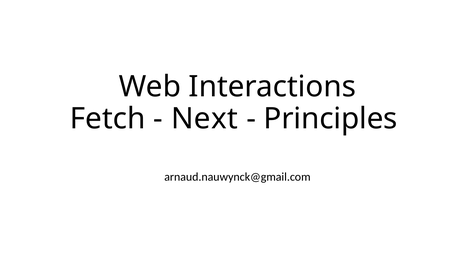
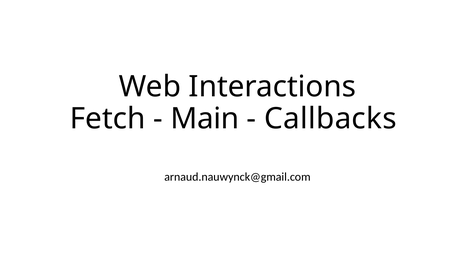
Next: Next -> Main (205, 119)
Principles: Principles -> Callbacks (330, 119)
